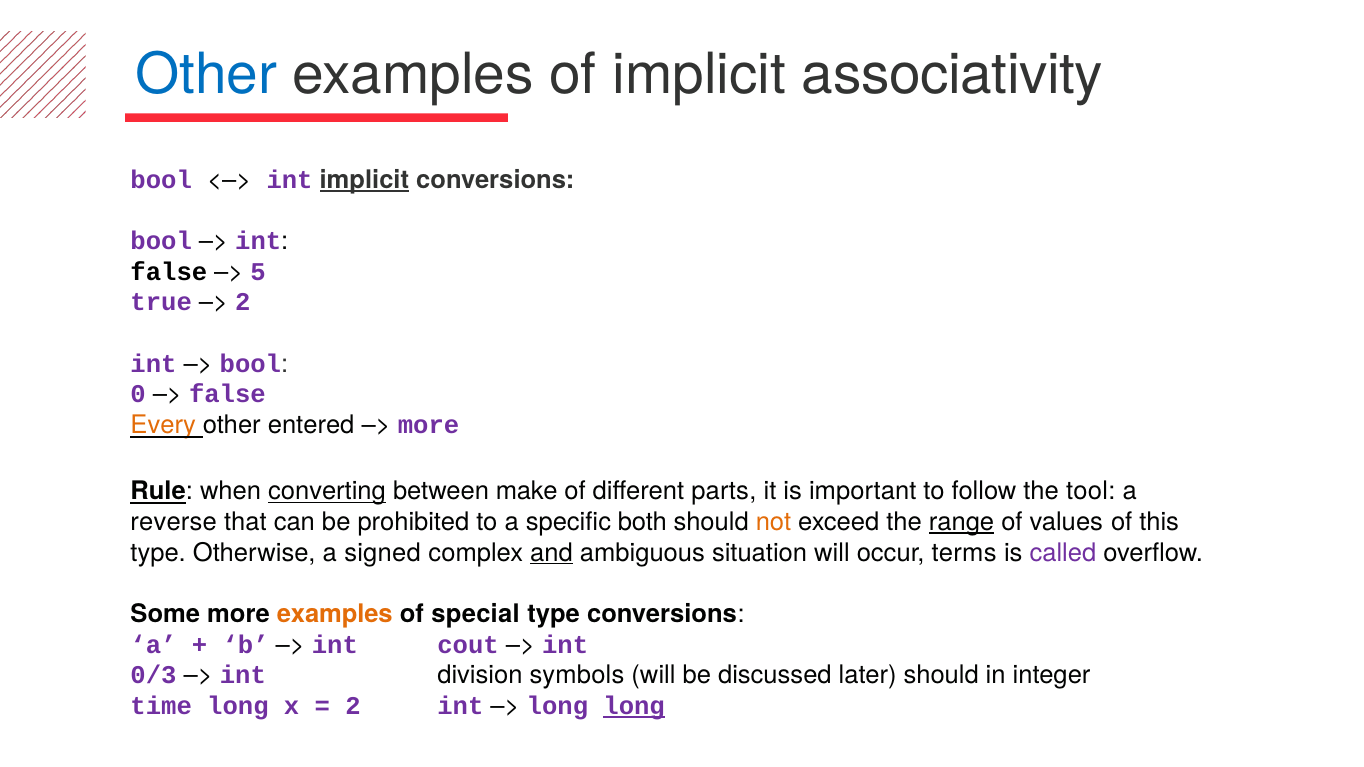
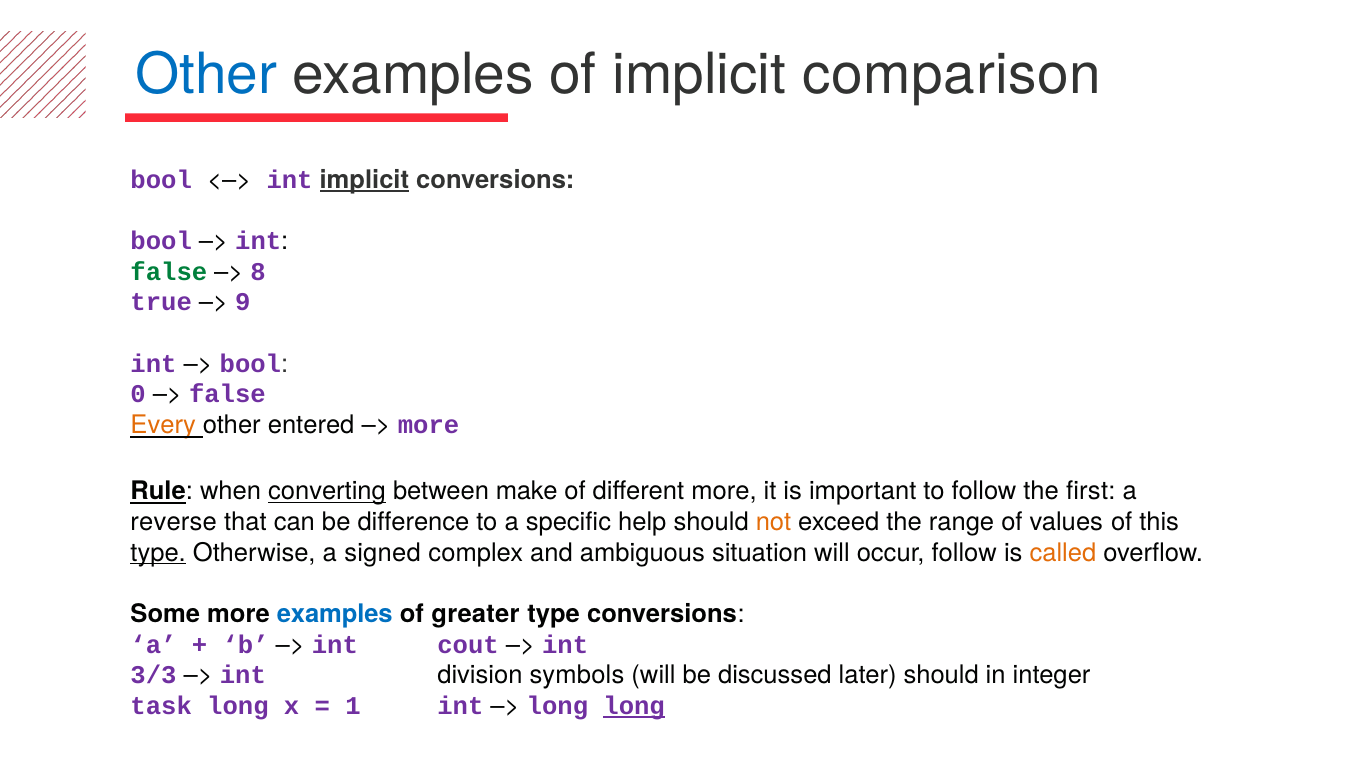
associativity: associativity -> comparison (952, 75)
false colour: black -> green (169, 272)
5: 5 -> 8 (258, 272)
2: 2 -> 9 (243, 303)
different parts: parts -> more (724, 491)
tool: tool -> first (1091, 491)
prohibited: prohibited -> difference (413, 522)
both: both -> help (642, 522)
range underline: present -> none (962, 522)
type underline: none -> present (158, 553)
and underline: present -> none (552, 553)
occur terms: terms -> follow (964, 553)
called colour: purple -> orange (1063, 553)
examples colour: orange -> blue (335, 614)
special: special -> greater (476, 614)
0/3: 0/3 -> 3/3 (154, 676)
time: time -> task (161, 706)
2: 2 -> 1 (353, 706)
